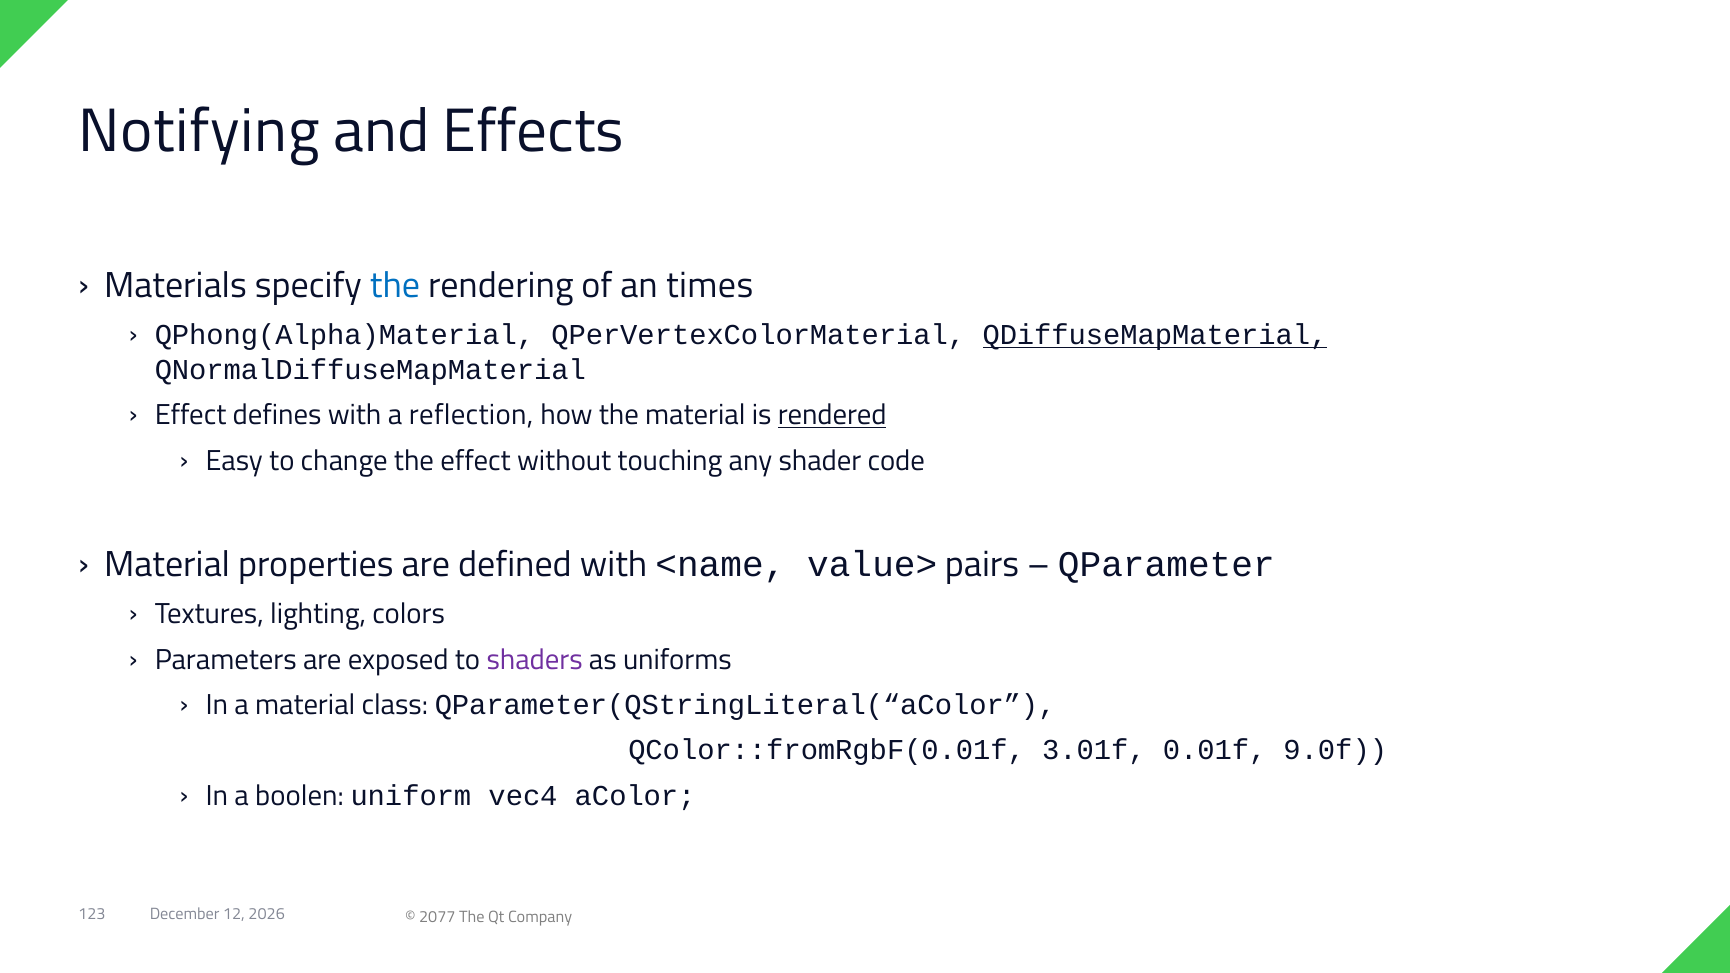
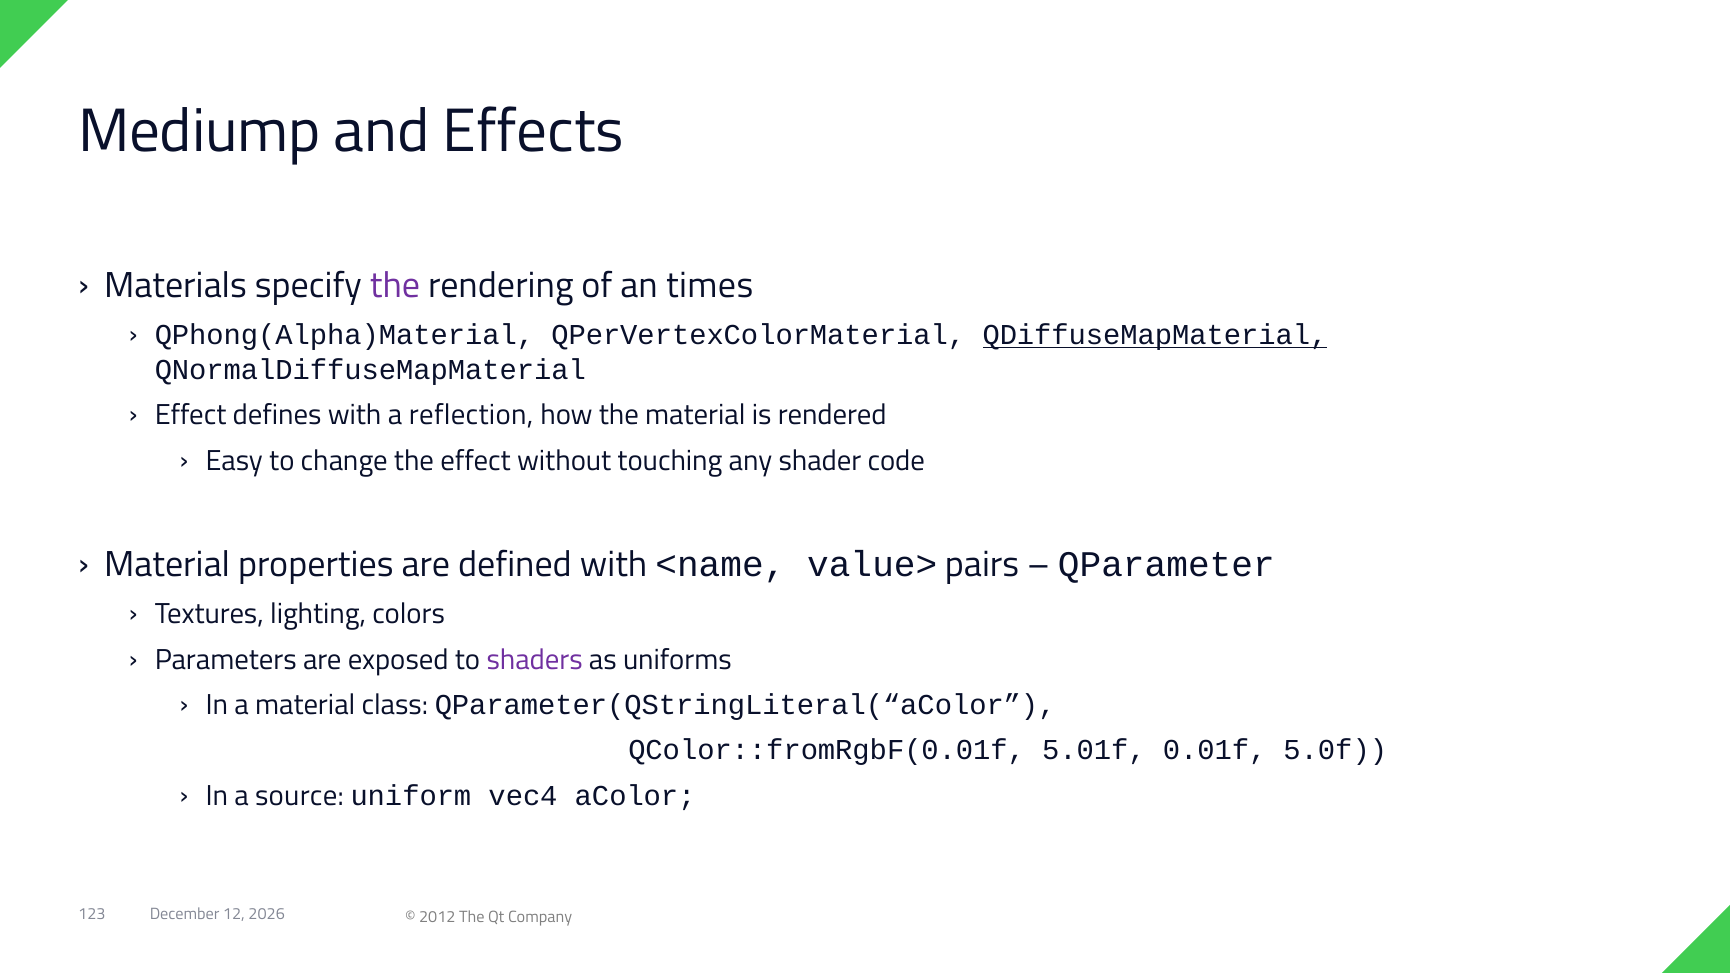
Notifying: Notifying -> Mediump (199, 131)
the colour: blue -> purple (395, 286)
rendered underline: present -> none (832, 415)
3.01f: 3.01f -> 5.01f (1094, 751)
9.0f: 9.0f -> 5.0f (1335, 751)
boolen: boolen -> source (299, 796)
2077: 2077 -> 2012 (437, 917)
